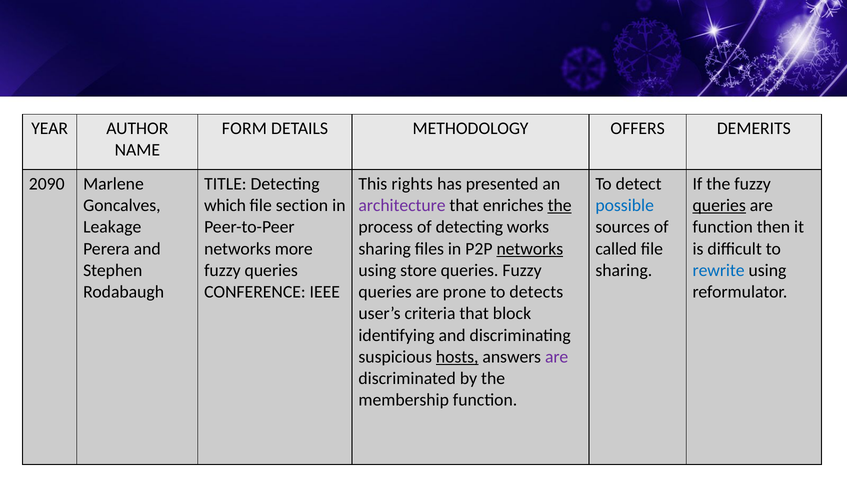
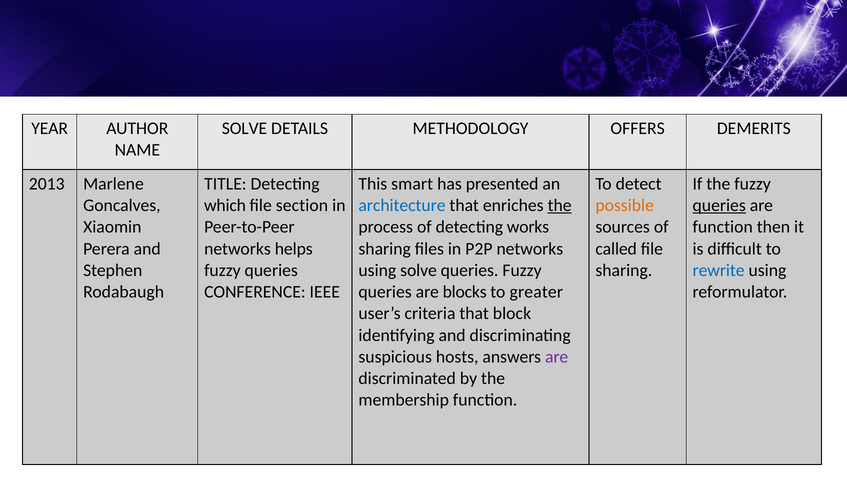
FORM: FORM -> SOLVE (244, 128)
2090: 2090 -> 2013 (47, 184)
rights: rights -> smart (412, 184)
architecture colour: purple -> blue (402, 205)
possible colour: blue -> orange (625, 205)
Leakage: Leakage -> Xiaomin (112, 227)
more: more -> helps (294, 248)
networks underline: present -> none (530, 248)
using store: store -> solve (419, 270)
prone: prone -> blocks (465, 292)
detects: detects -> greater (536, 292)
hosts underline: present -> none (457, 356)
